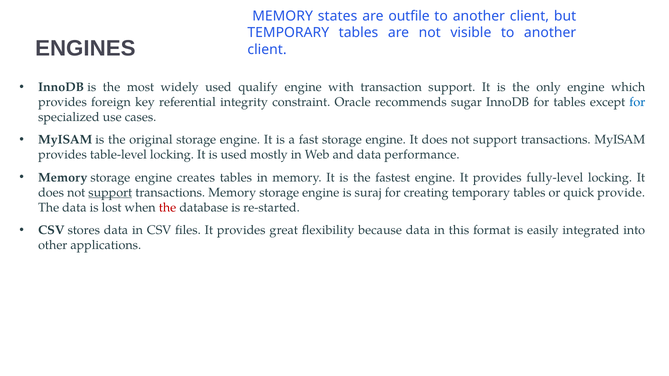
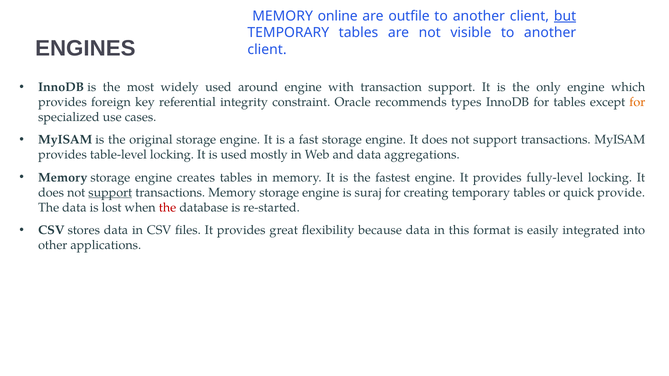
states: states -> online (338, 16)
but underline: none -> present (565, 16)
qualify: qualify -> around (258, 87)
sugar: sugar -> types (466, 102)
for colour: blue -> orange (637, 102)
performance: performance -> aggregations (422, 155)
